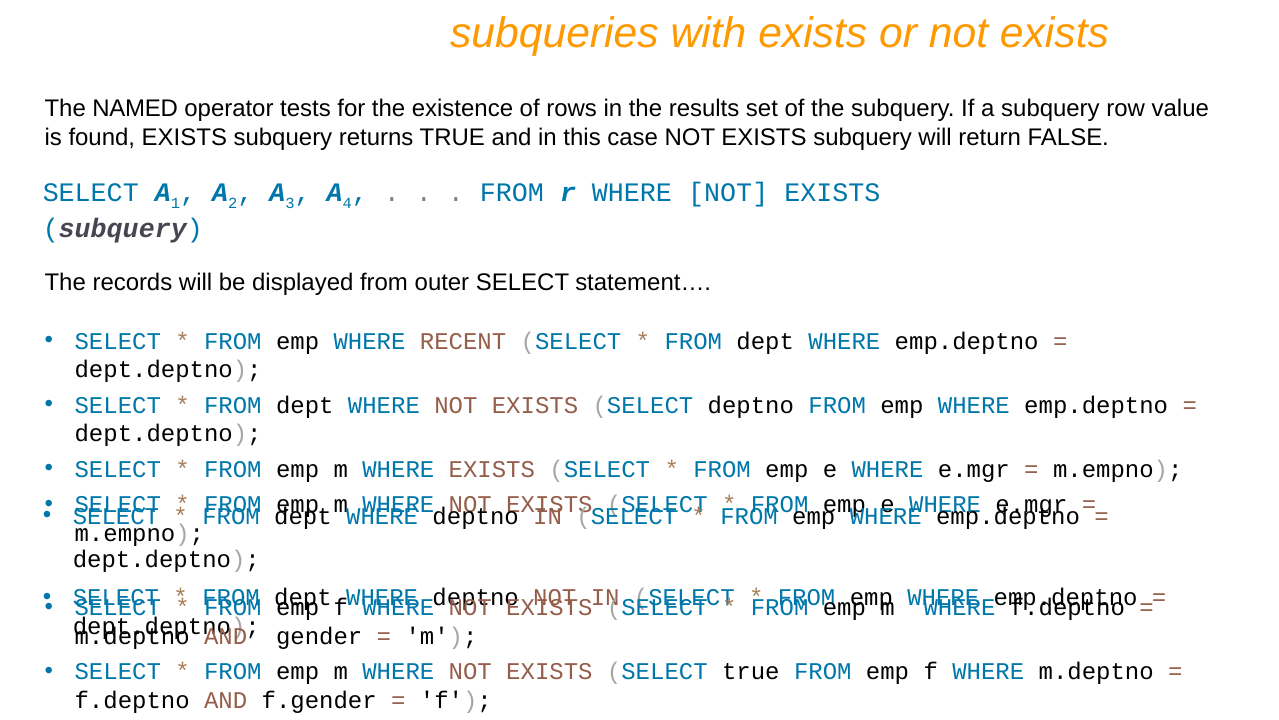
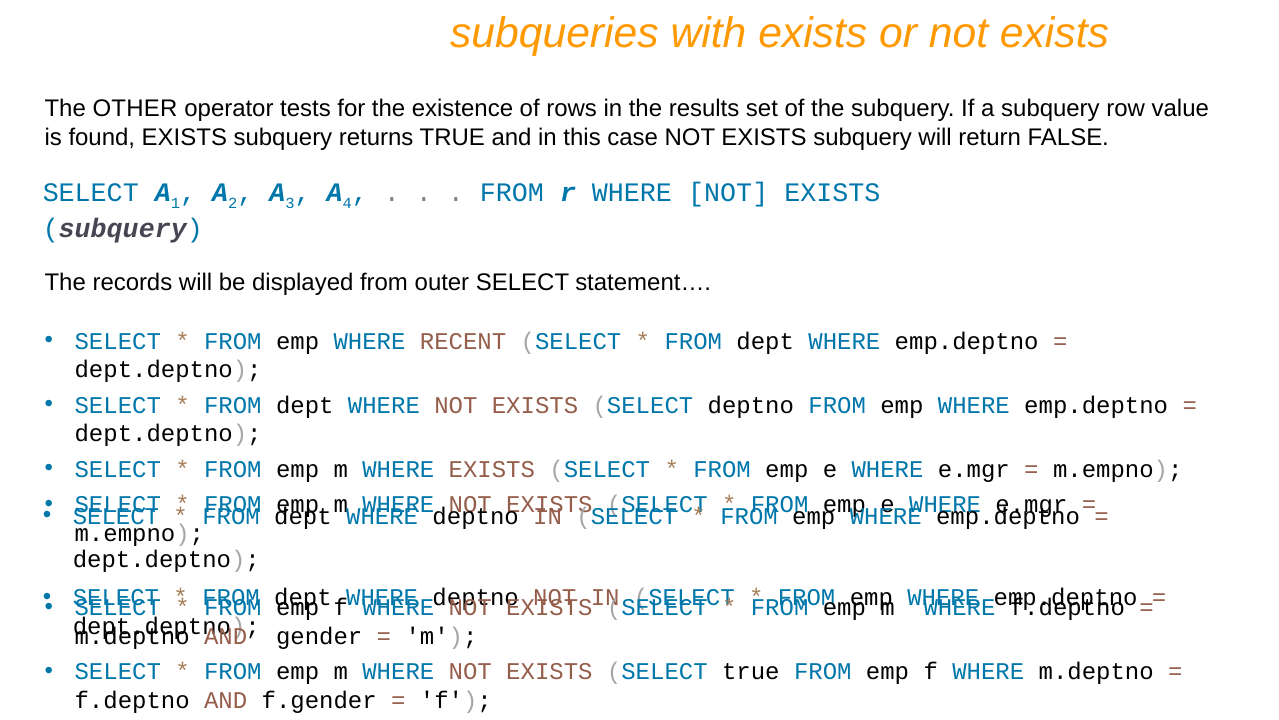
NAMED: NAMED -> OTHER (135, 109)
